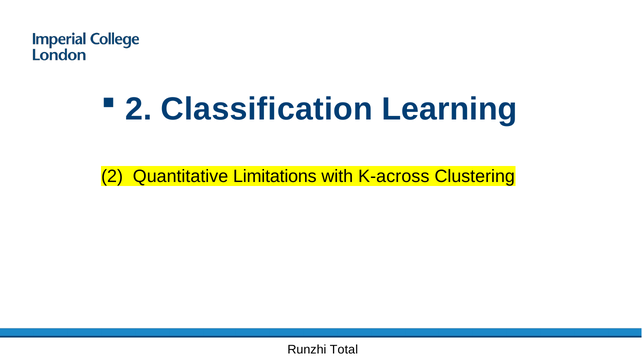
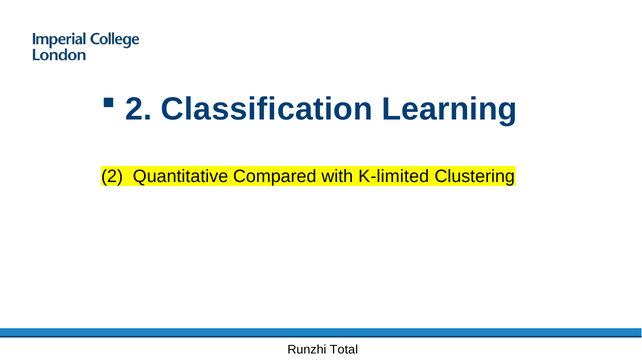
Limitations: Limitations -> Compared (275, 176)
K-across: K-across -> K-limited (394, 176)
